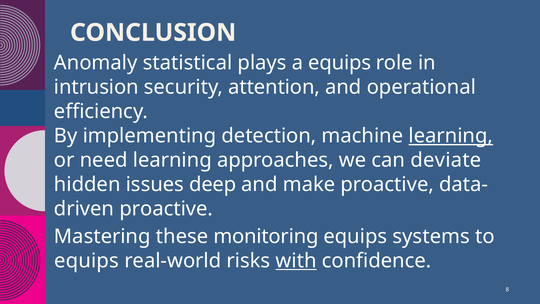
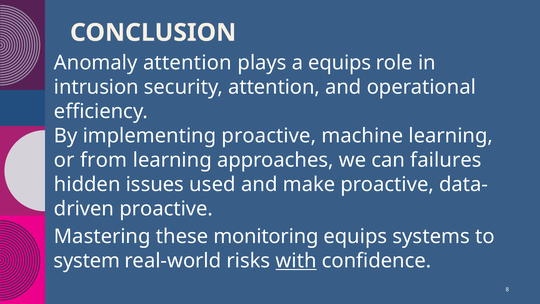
Anomaly statistical: statistical -> attention (187, 63)
implementing detection: detection -> proactive (269, 136)
learning underline: present -> none (451, 136)
need: need -> from (104, 160)
deviate: deviate -> failures (446, 160)
deep: deep -> used (213, 184)
equips: equips -> system (87, 261)
